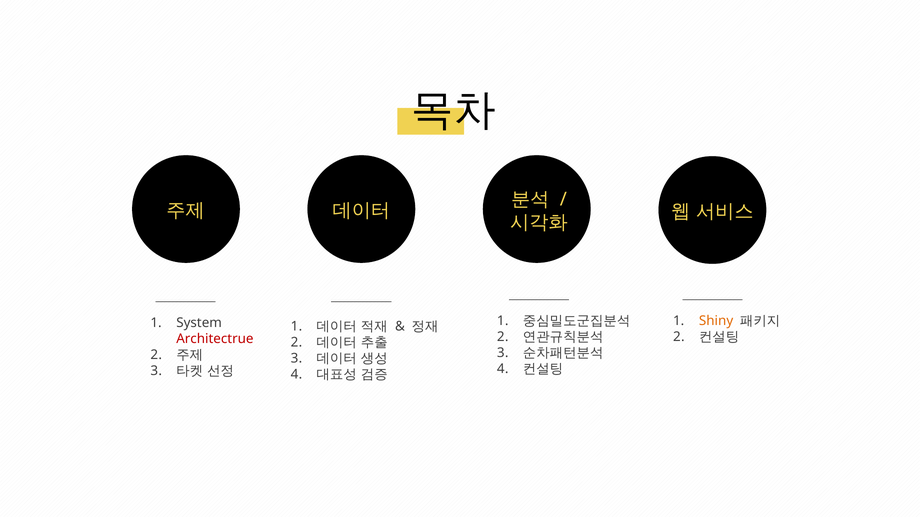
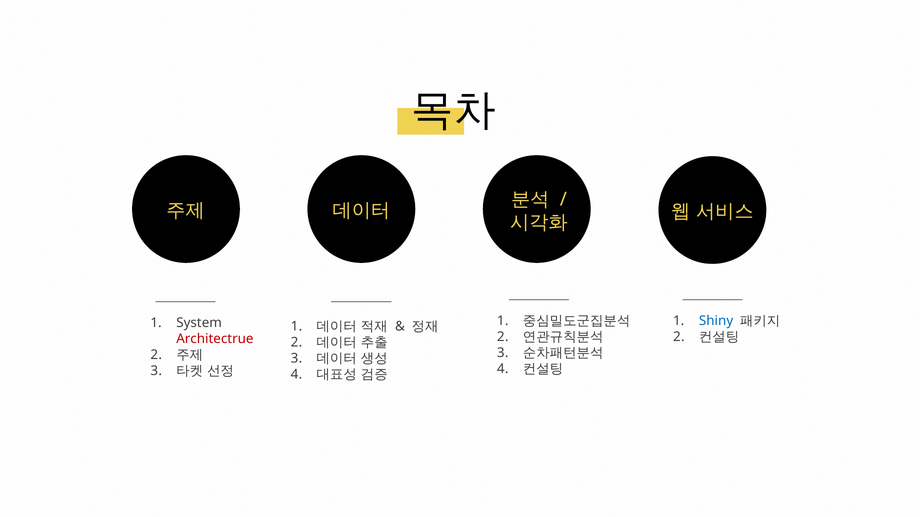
Shiny colour: orange -> blue (716, 321)
